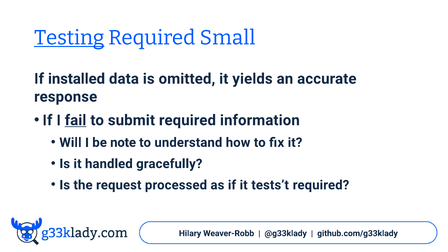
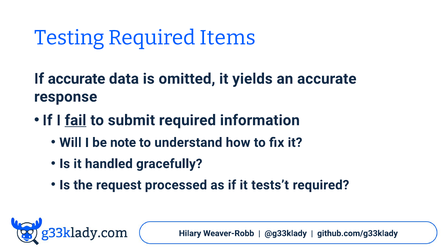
Testing underline: present -> none (69, 38)
Small: Small -> Items (228, 38)
If installed: installed -> accurate (77, 79)
